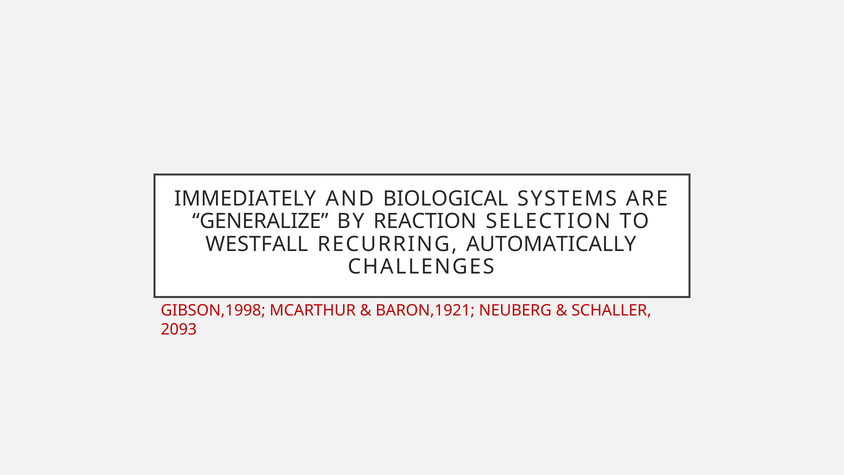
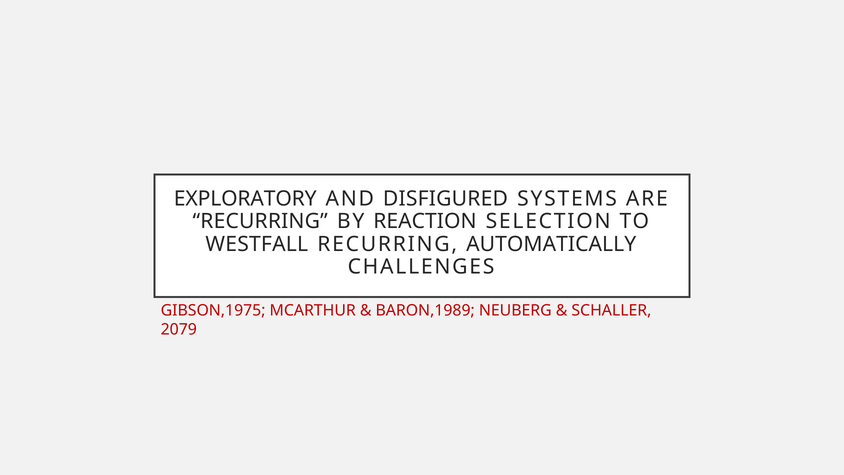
IMMEDIATELY: IMMEDIATELY -> EXPLORATORY (245, 198)
BIOLOGICAL: BIOLOGICAL -> DISFIGURED (445, 198)
GENERALIZE: GENERALIZE -> RECURRING (260, 221)
GIBSON,1998: GIBSON,1998 -> GIBSON,1975 (213, 311)
BARON,1921: BARON,1921 -> BARON,1989 (425, 311)
2093: 2093 -> 2079 (179, 330)
